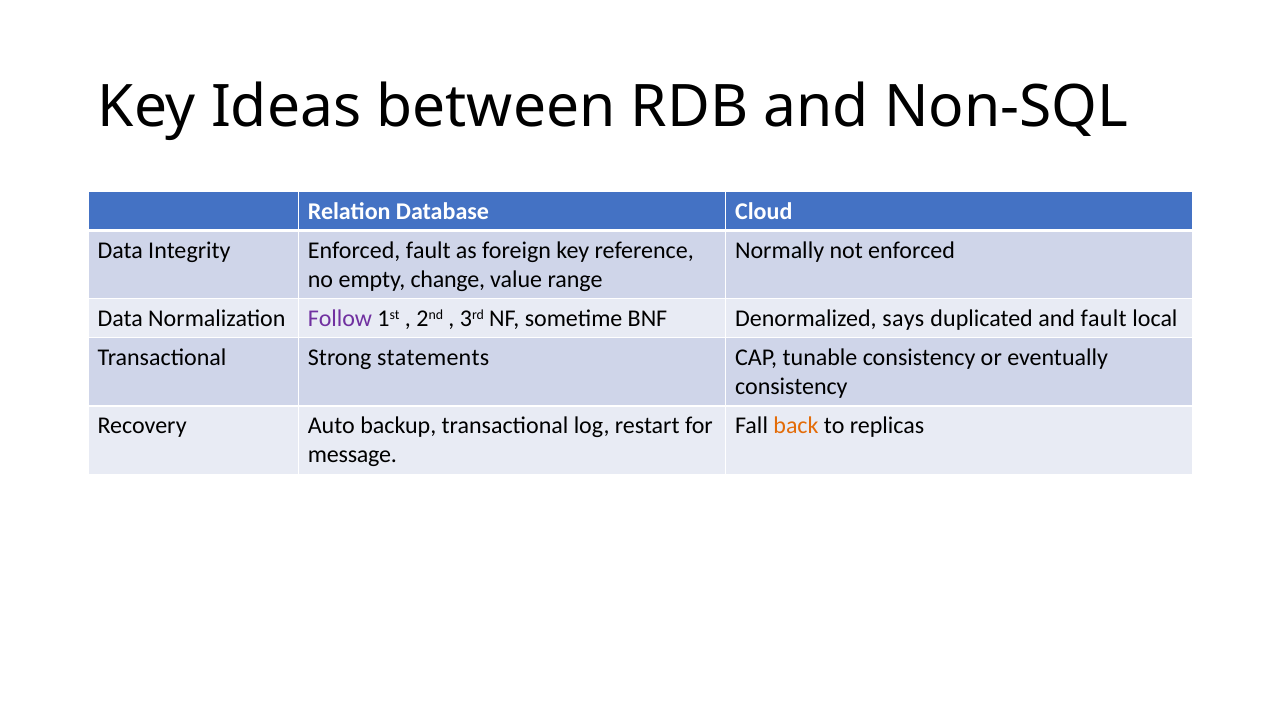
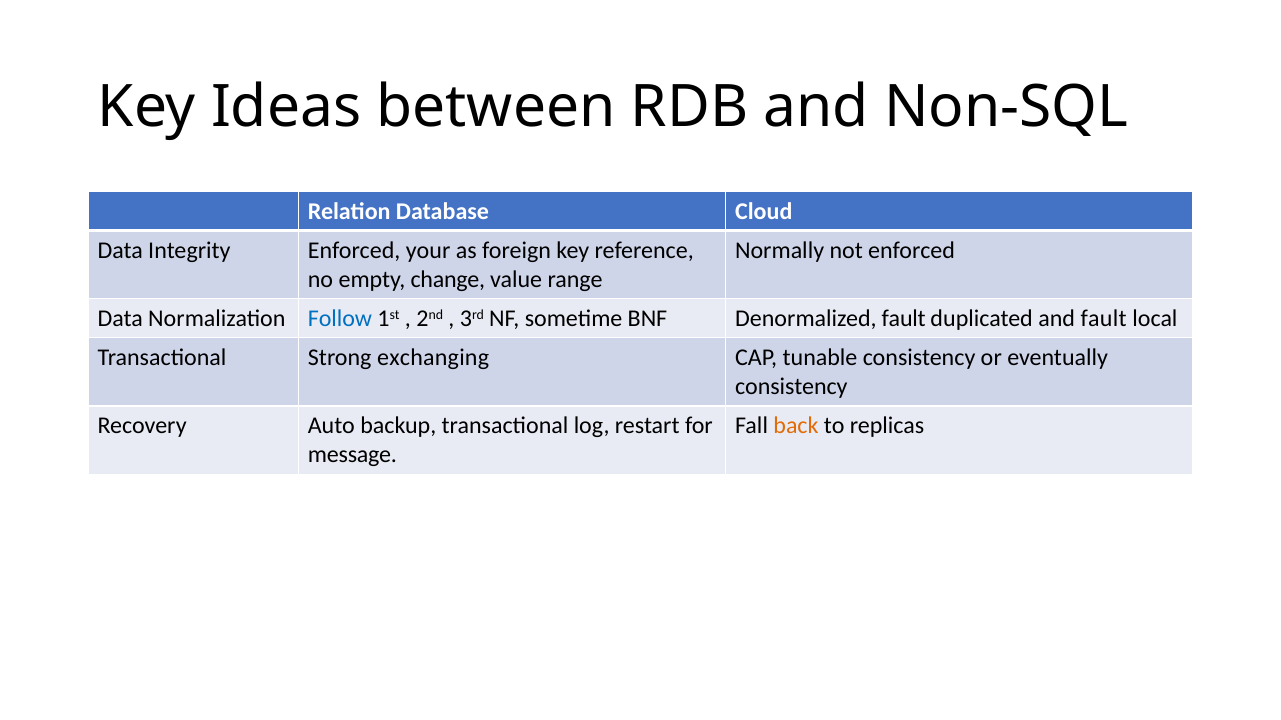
Enforced fault: fault -> your (428, 251)
Follow colour: purple -> blue (340, 319)
Denormalized says: says -> fault (904, 319)
statements: statements -> exchanging (433, 358)
